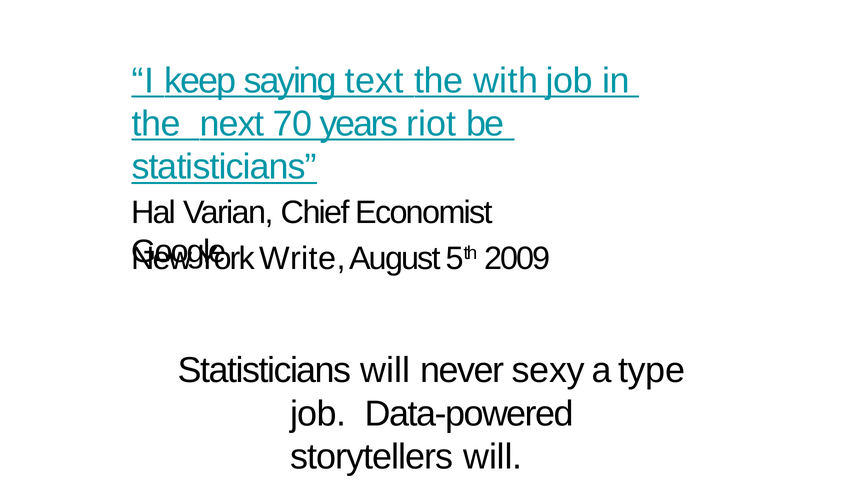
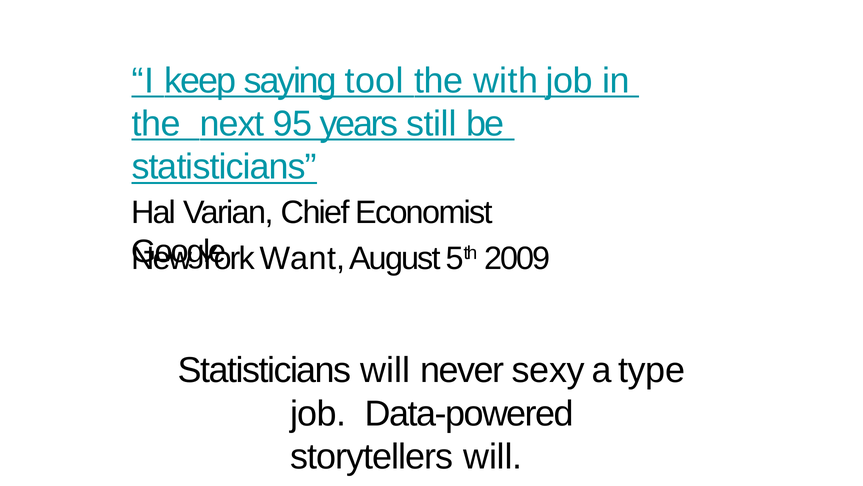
text: text -> tool (374, 81)
70: 70 -> 95 (293, 124)
riot: riot -> still (431, 124)
Write: Write -> Want (302, 258)
